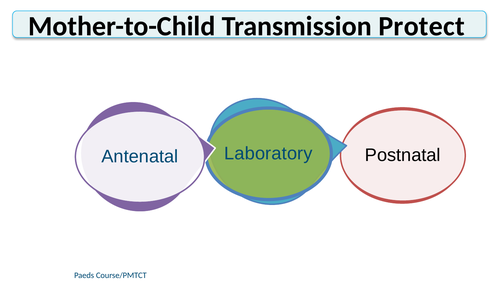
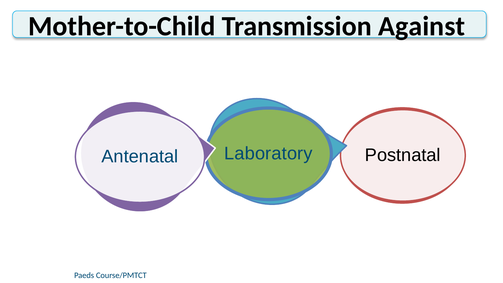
Protect: Protect -> Against (422, 26)
